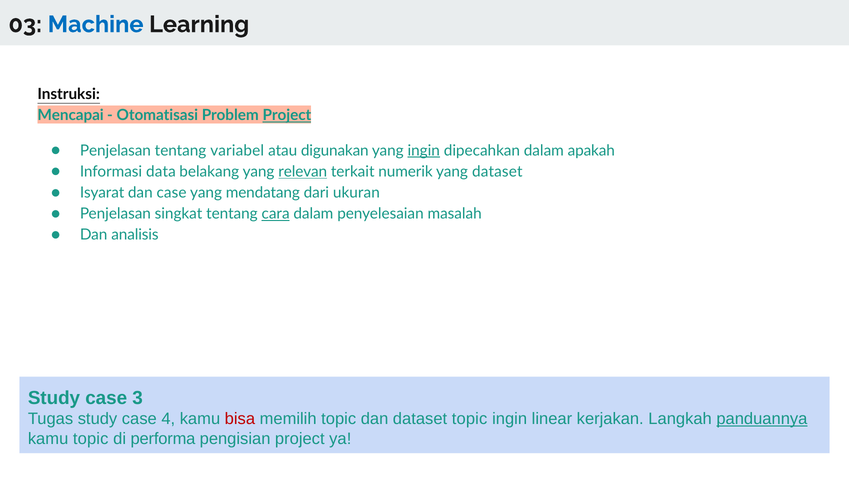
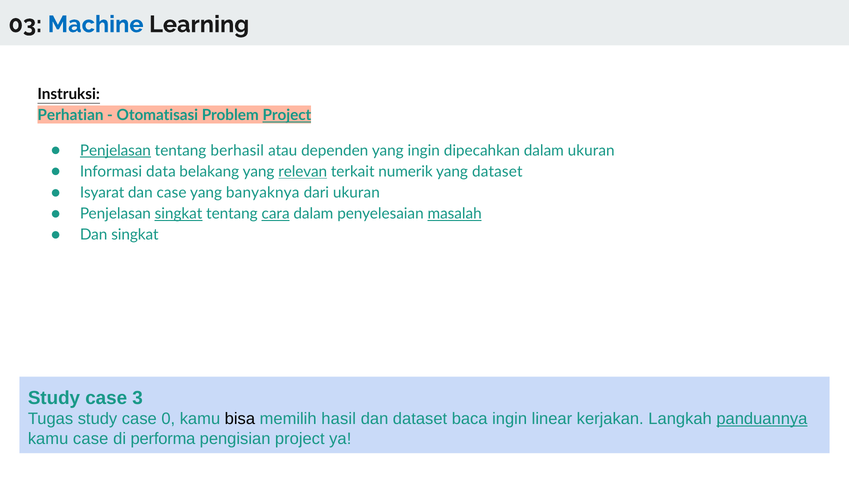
Mencapai: Mencapai -> Perhatian (71, 115)
Penjelasan underline: none -> present (115, 150)
variabel: variabel -> berhasil (237, 150)
digunakan: digunakan -> dependen (335, 150)
ingin underline: present -> none (424, 150)
dalam apakah: apakah -> ukuran (591, 150)
mendatang: mendatang -> banyaknya (263, 193)
singkat underline: none -> present (179, 214)
masalah underline: none -> present (455, 214)
Dan analisis: analisis -> singkat (135, 235)
4: 4 -> 0 (168, 419)
bisa colour: red -> black (240, 419)
memilih topic: topic -> hasil (339, 419)
dataset topic: topic -> baca (470, 419)
kamu topic: topic -> case (91, 438)
